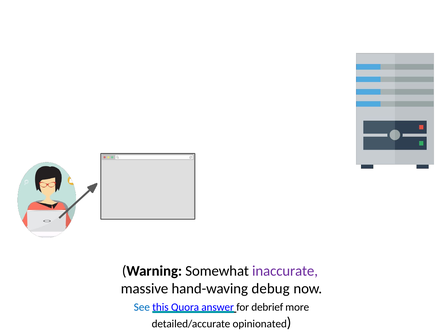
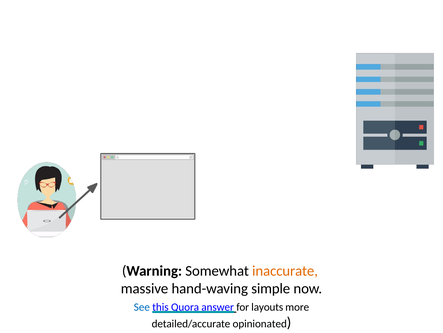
inaccurate colour: purple -> orange (285, 270)
debug: debug -> simple (271, 288)
debrief: debrief -> layouts (267, 307)
